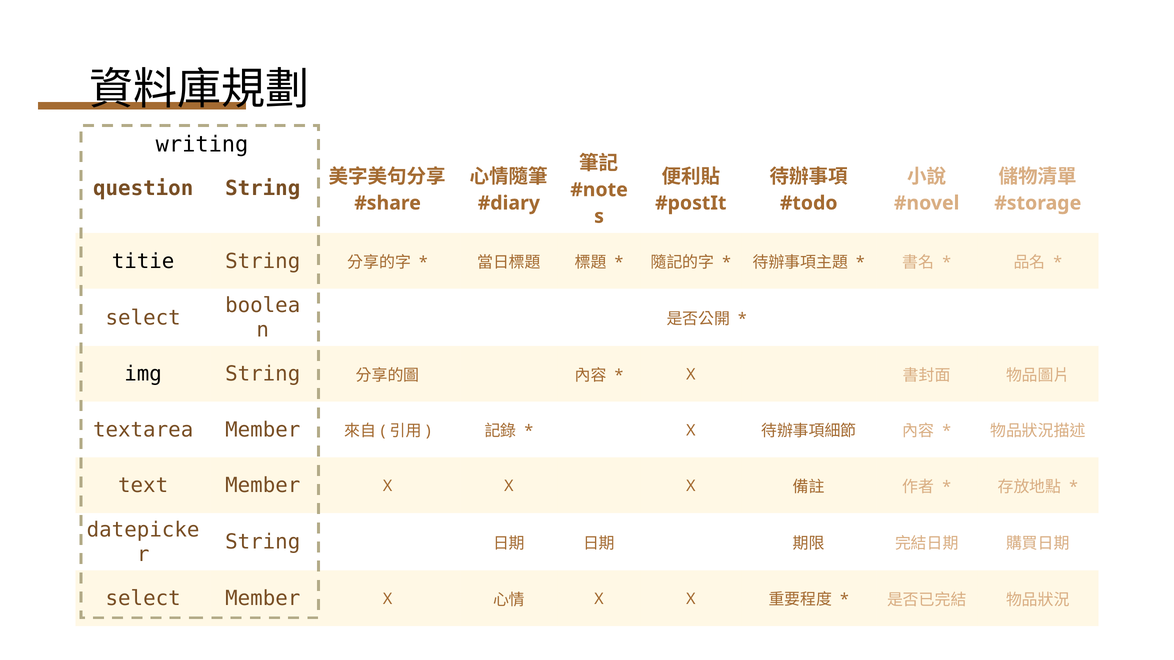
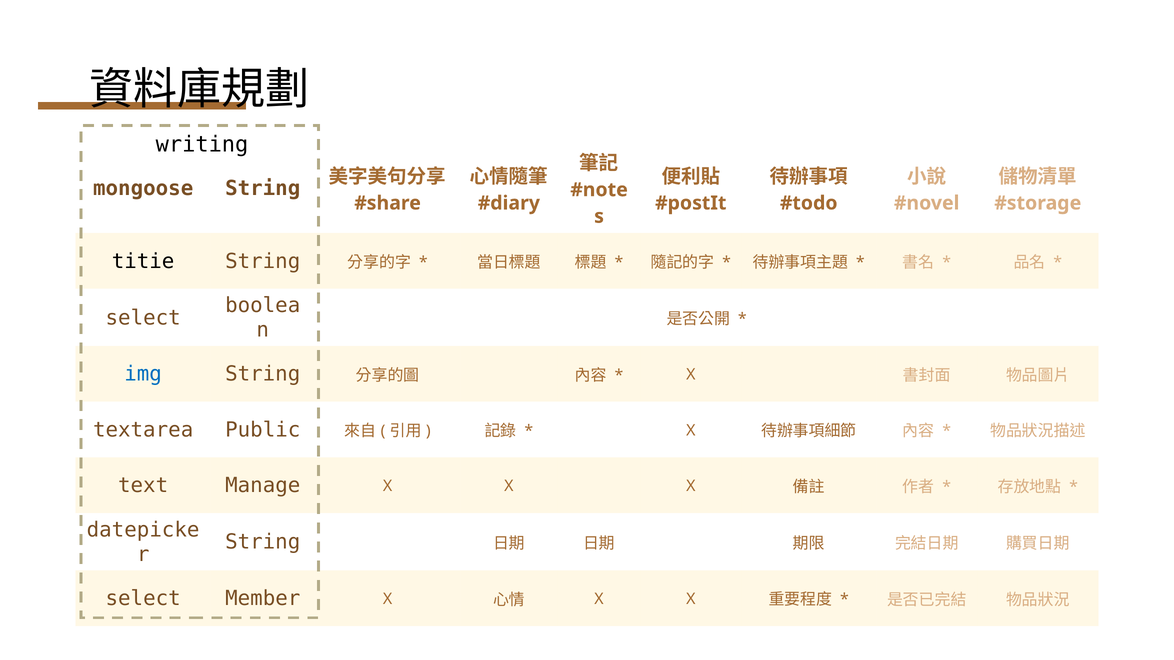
question: question -> mongoose (143, 188)
img colour: black -> blue (143, 374)
textarea Member: Member -> Public (263, 430)
text Member: Member -> Manage (263, 486)
